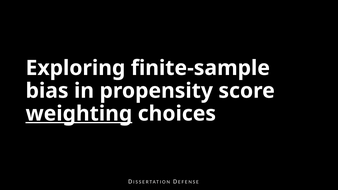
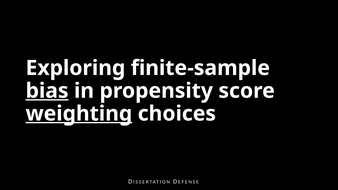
bias underline: none -> present (47, 91)
